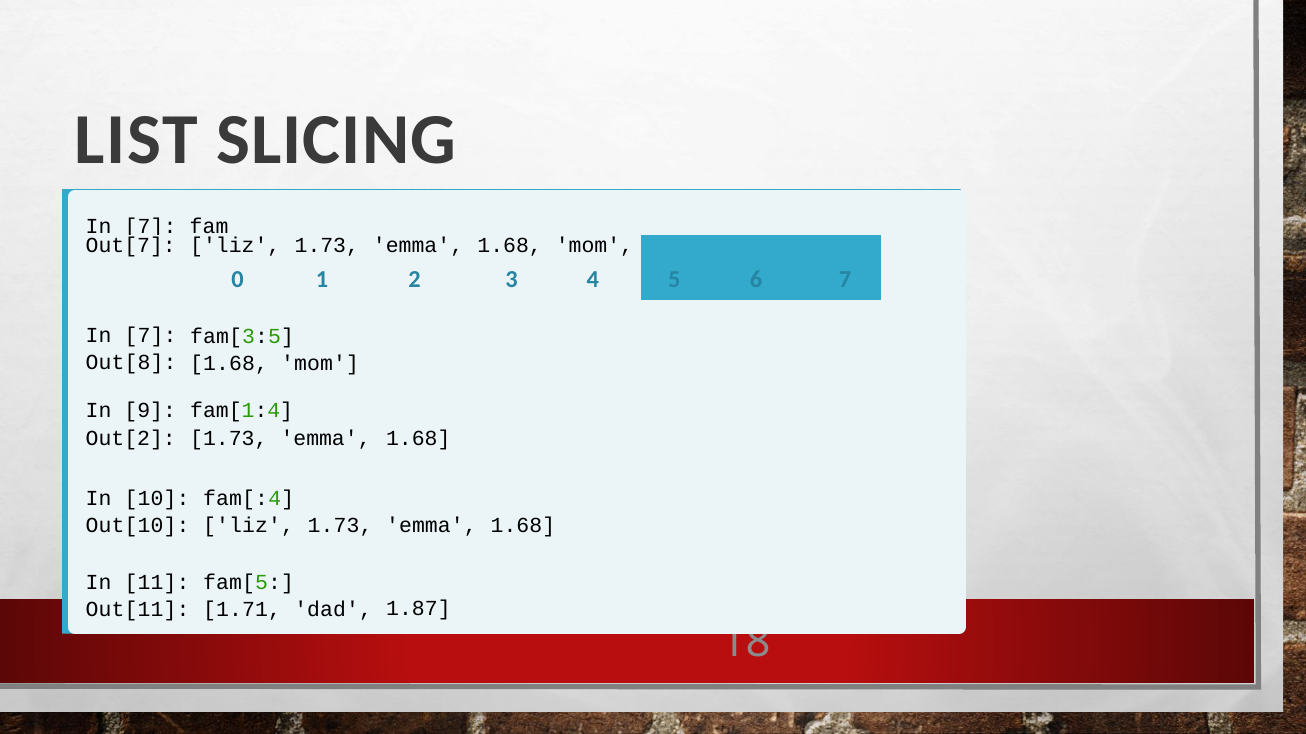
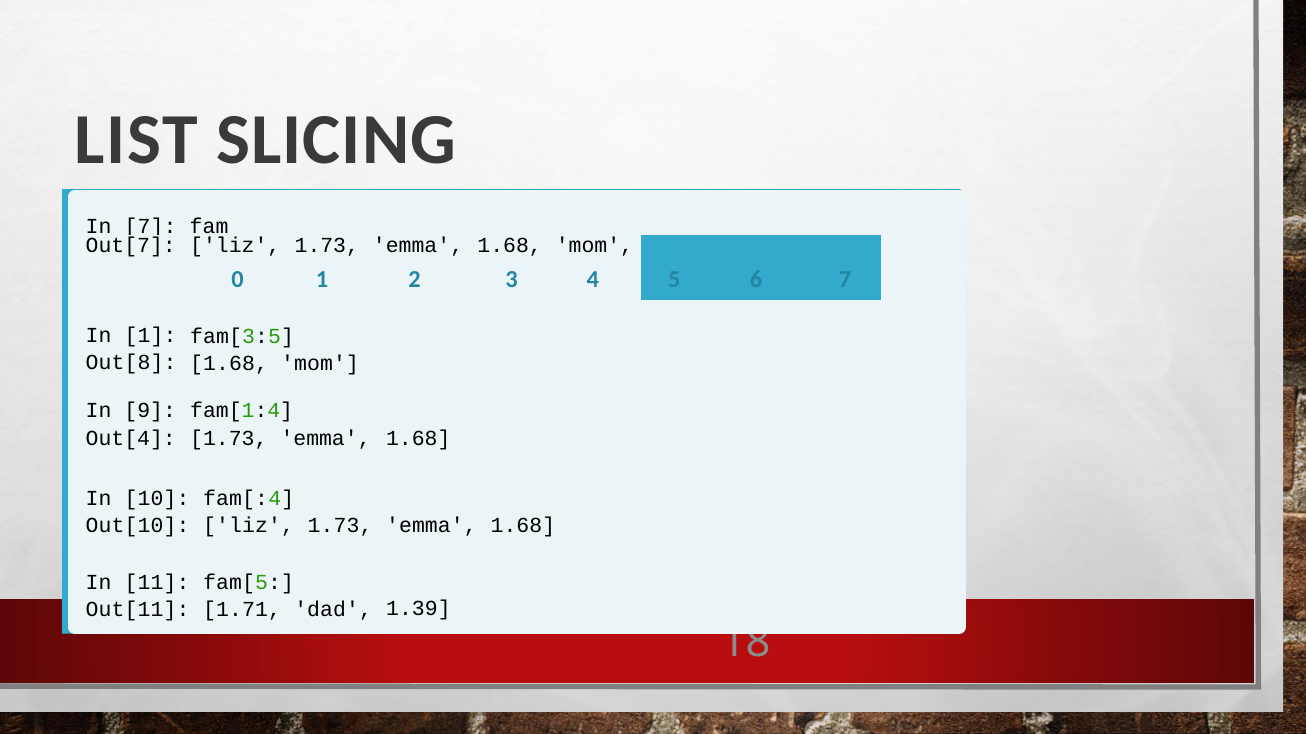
7: 7 -> 1 (151, 336)
Out[2: Out[2 -> Out[4 (131, 439)
1.87: 1.87 -> 1.39 (418, 609)
